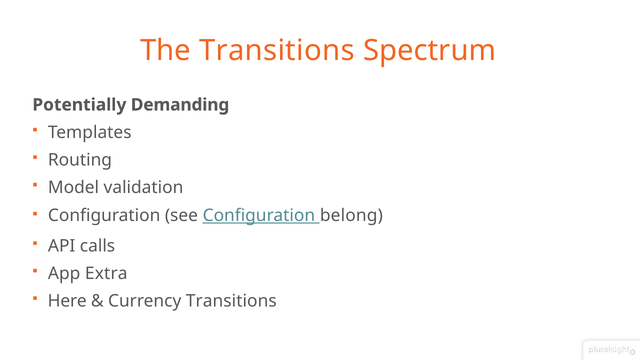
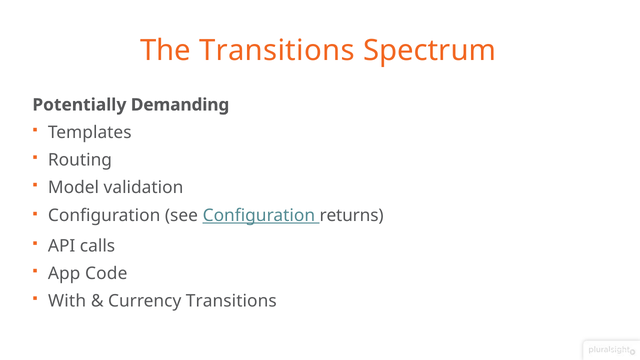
belong: belong -> returns (352, 215)
Extra: Extra -> Code (106, 273)
Here: Here -> With (67, 301)
